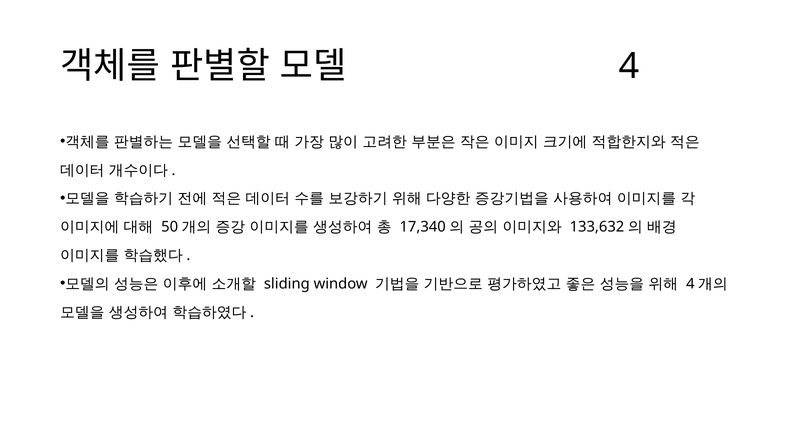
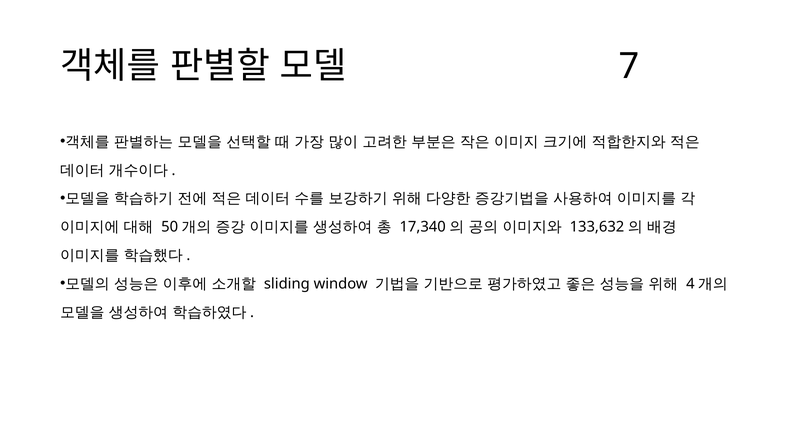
4: 4 -> 7 (629, 66)
